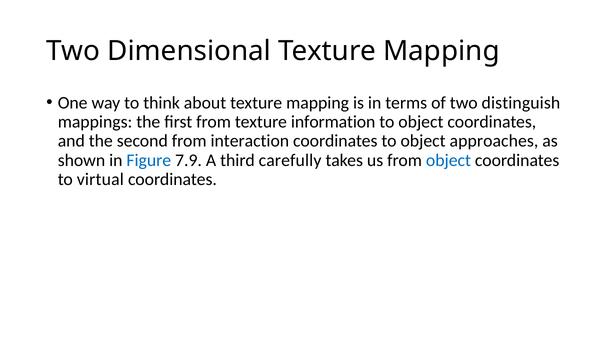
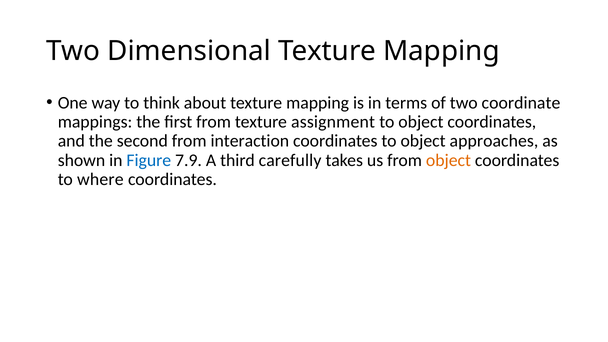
distinguish: distinguish -> coordinate (521, 103)
information: information -> assignment (333, 122)
object colour: blue -> orange (448, 160)
virtual: virtual -> where (100, 179)
